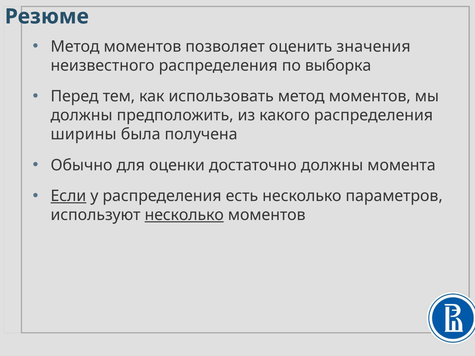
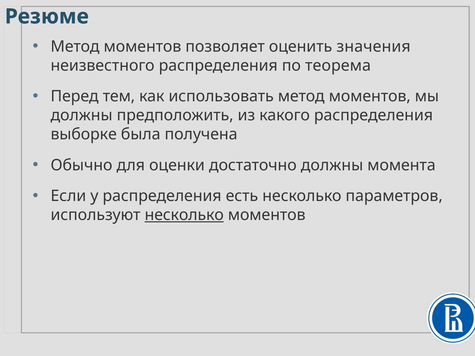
выборка: выборка -> теорема (338, 66)
ширины: ширины -> выборке (84, 134)
Если underline: present -> none (68, 196)
